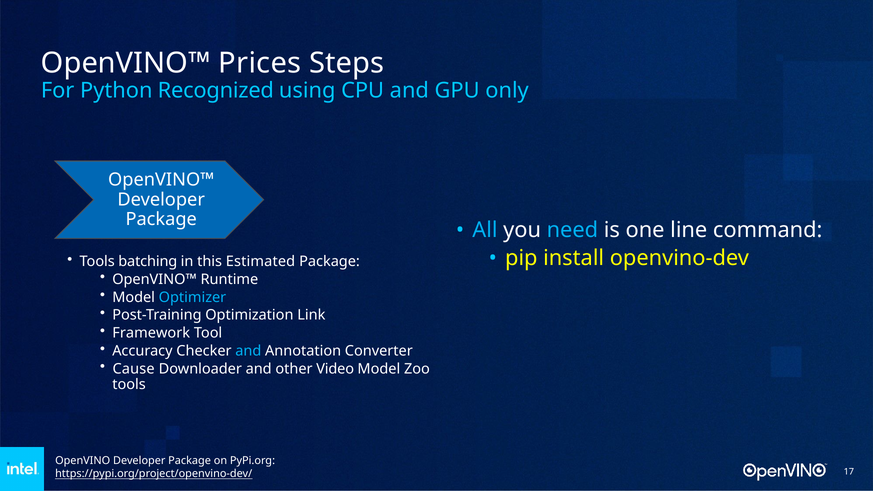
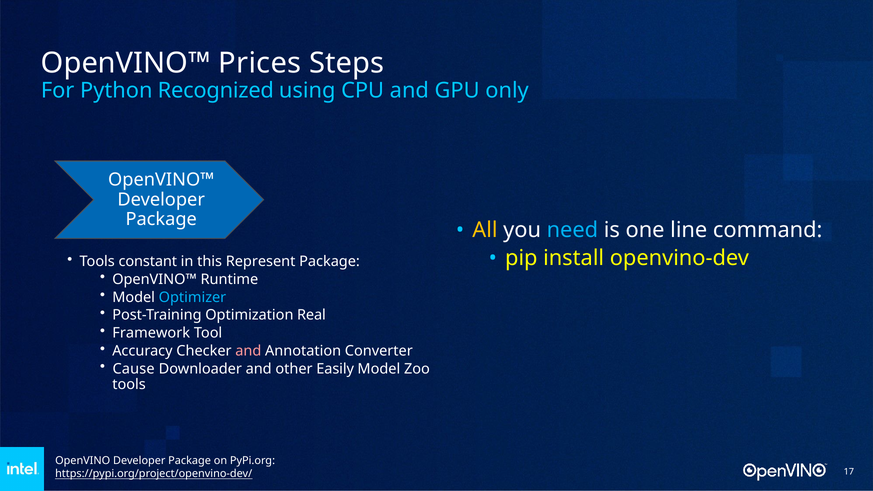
All colour: light blue -> yellow (485, 230)
batching: batching -> constant (148, 261)
Estimated: Estimated -> Represent (261, 261)
Link: Link -> Real (311, 315)
and colour: light blue -> pink (248, 351)
Video: Video -> Easily (335, 369)
